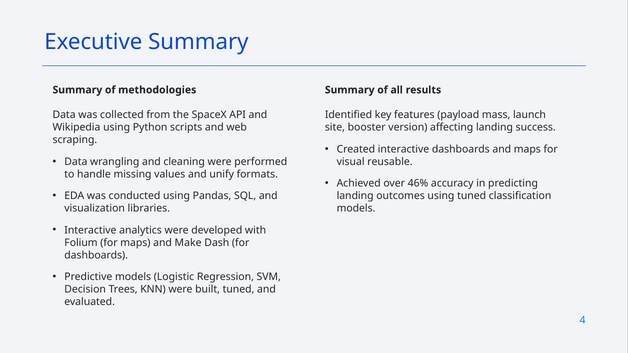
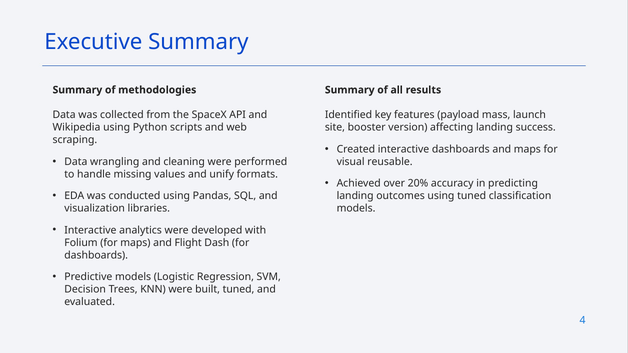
46%: 46% -> 20% (418, 184)
Make: Make -> Flight (188, 243)
